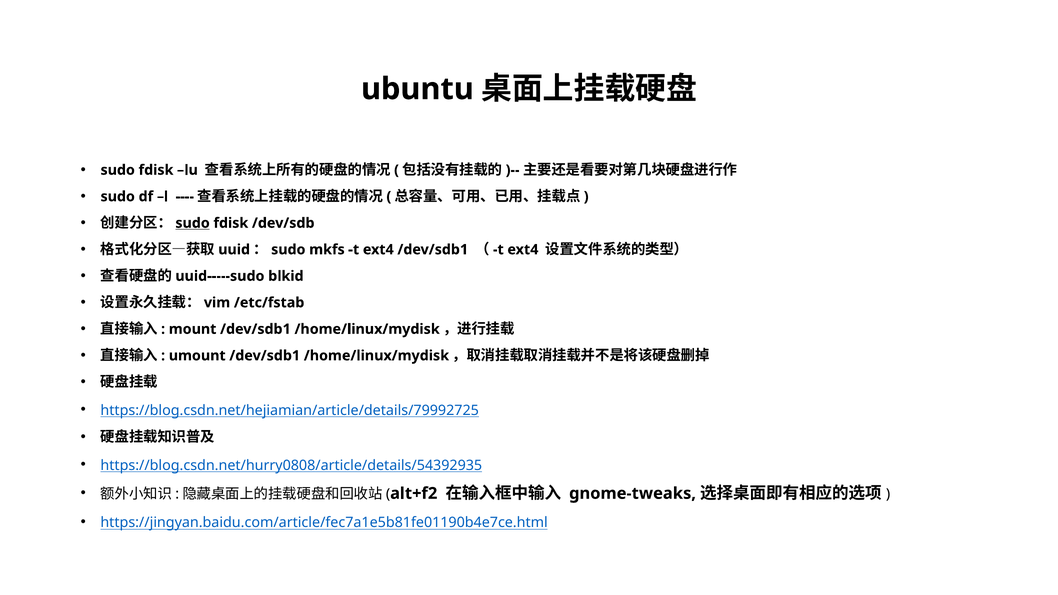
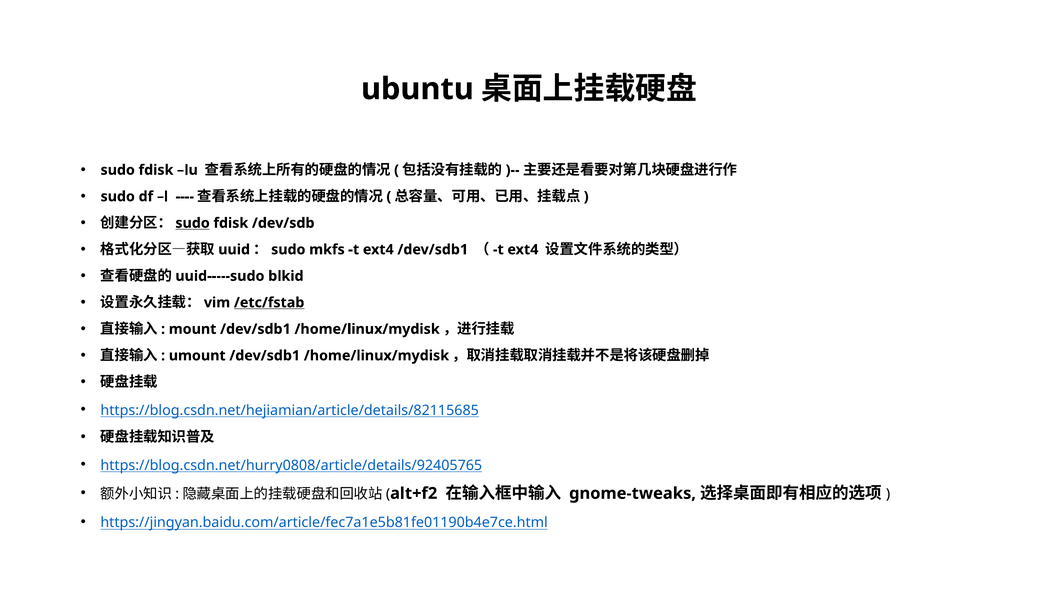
/etc/fstab underline: none -> present (269, 303)
https://blog.csdn.net/hejiamian/article/details/79992725: https://blog.csdn.net/hejiamian/article/details/79992725 -> https://blog.csdn.net/hejiamian/article/details/82115685 (290, 410)
https://blog.csdn.net/hurry0808/article/details/54392935: https://blog.csdn.net/hurry0808/article/details/54392935 -> https://blog.csdn.net/hurry0808/article/details/92405765 (291, 465)
